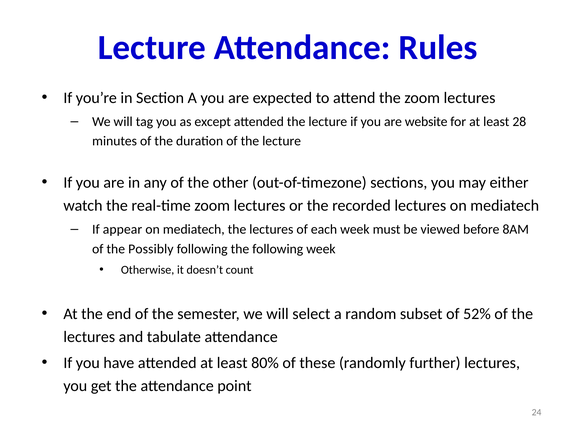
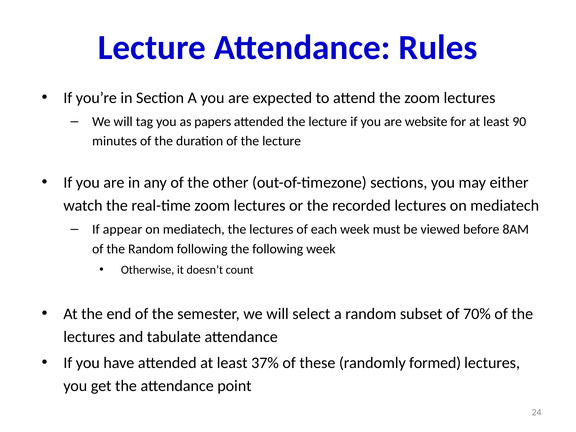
except: except -> papers (213, 122)
28: 28 -> 90 (519, 122)
the Possibly: Possibly -> Random (151, 249)
52%: 52% -> 70% (477, 314)
80%: 80% -> 37% (265, 363)
further: further -> formed (435, 363)
